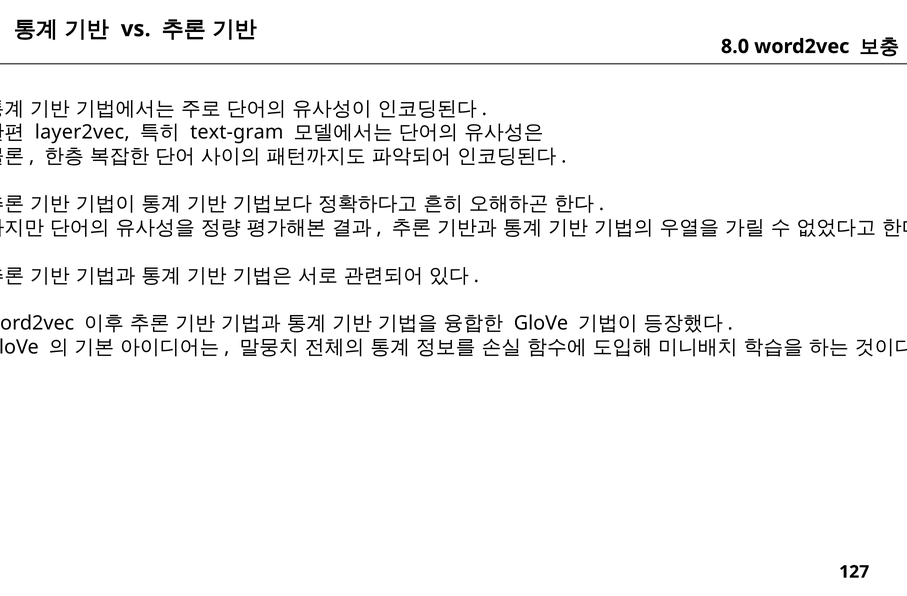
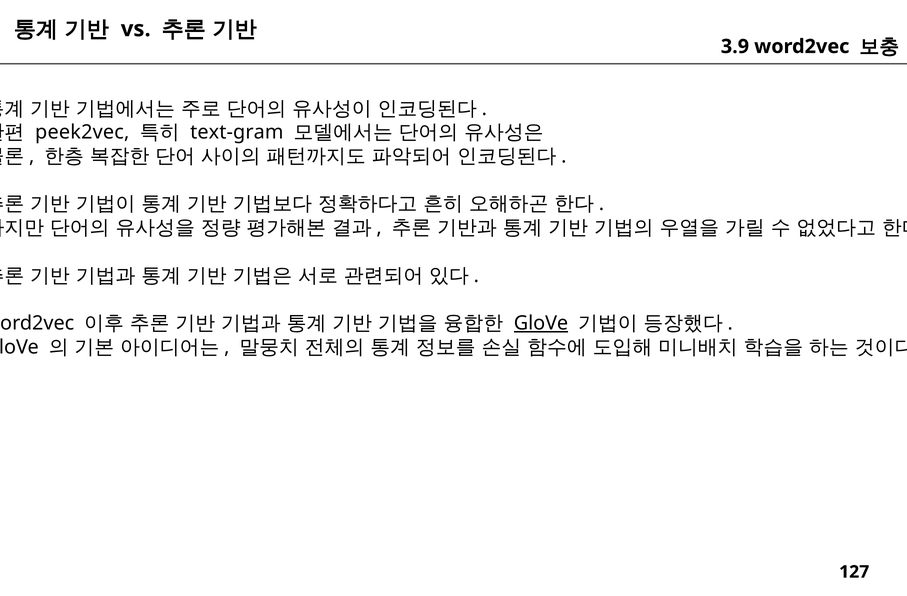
8.0: 8.0 -> 3.9 (735, 46)
layer2vec: layer2vec -> peek2vec (82, 132)
GloVe underline: none -> present (541, 323)
